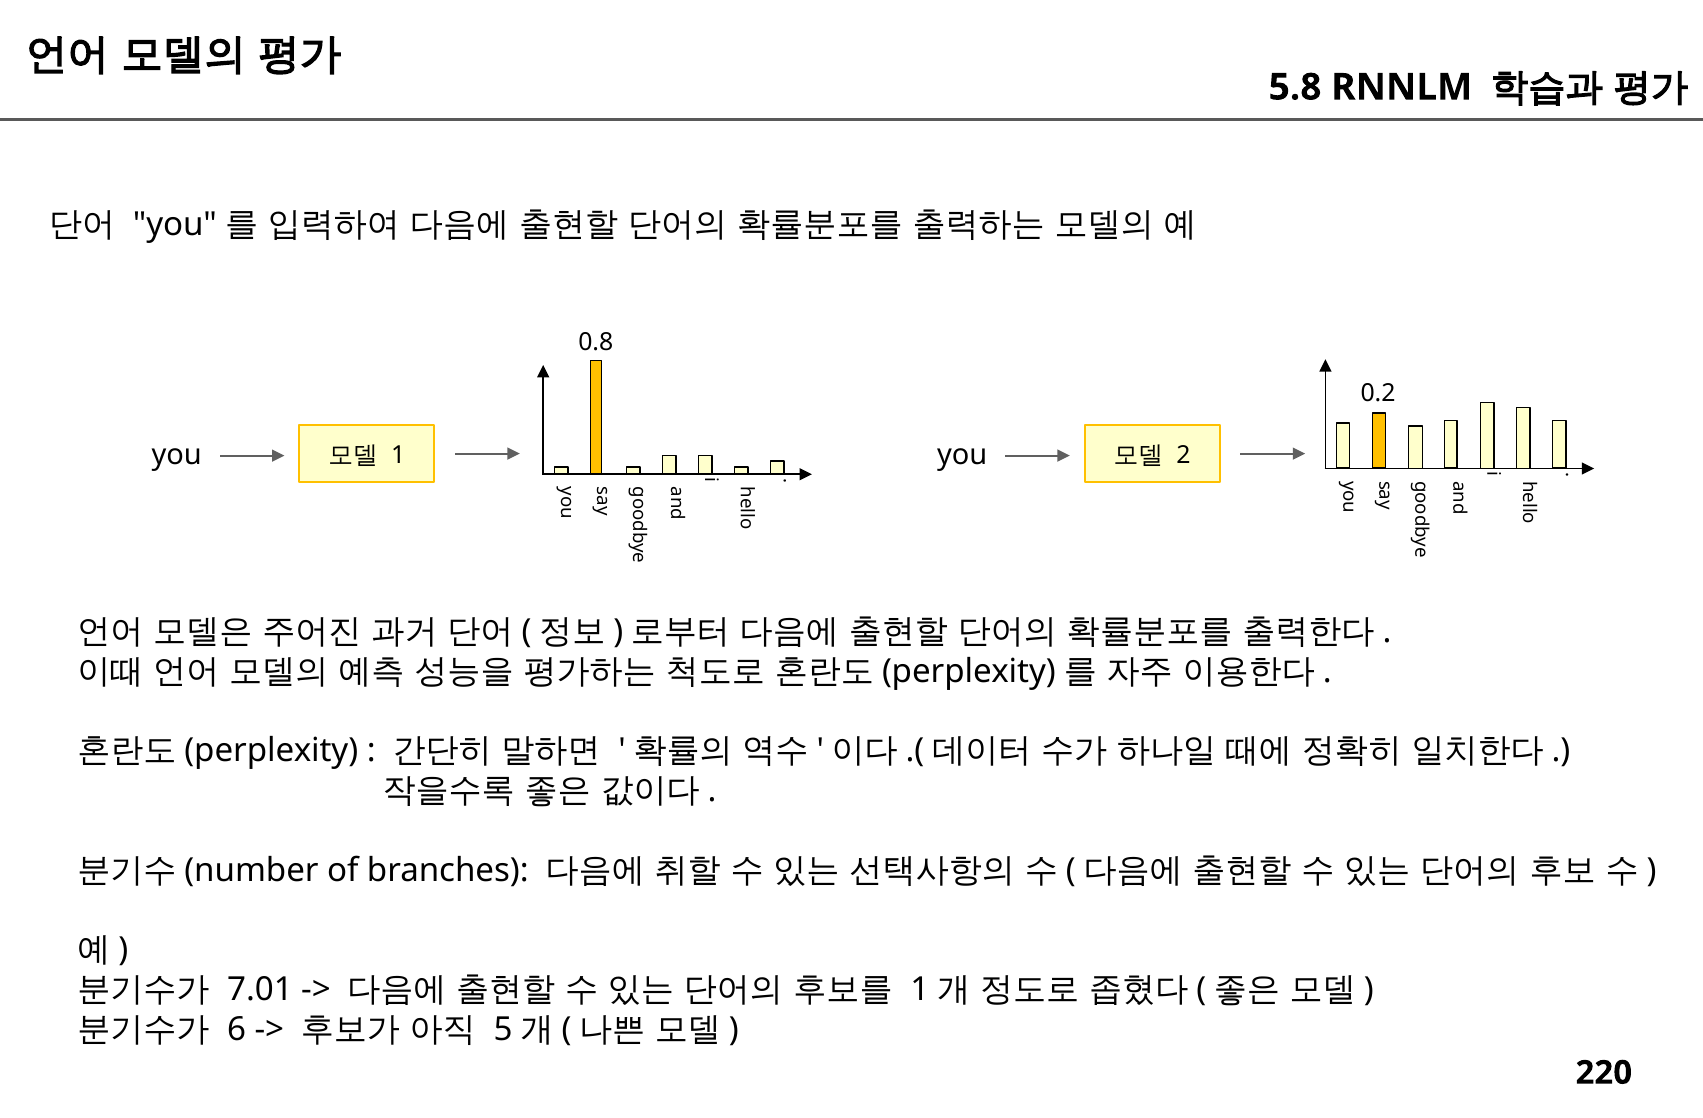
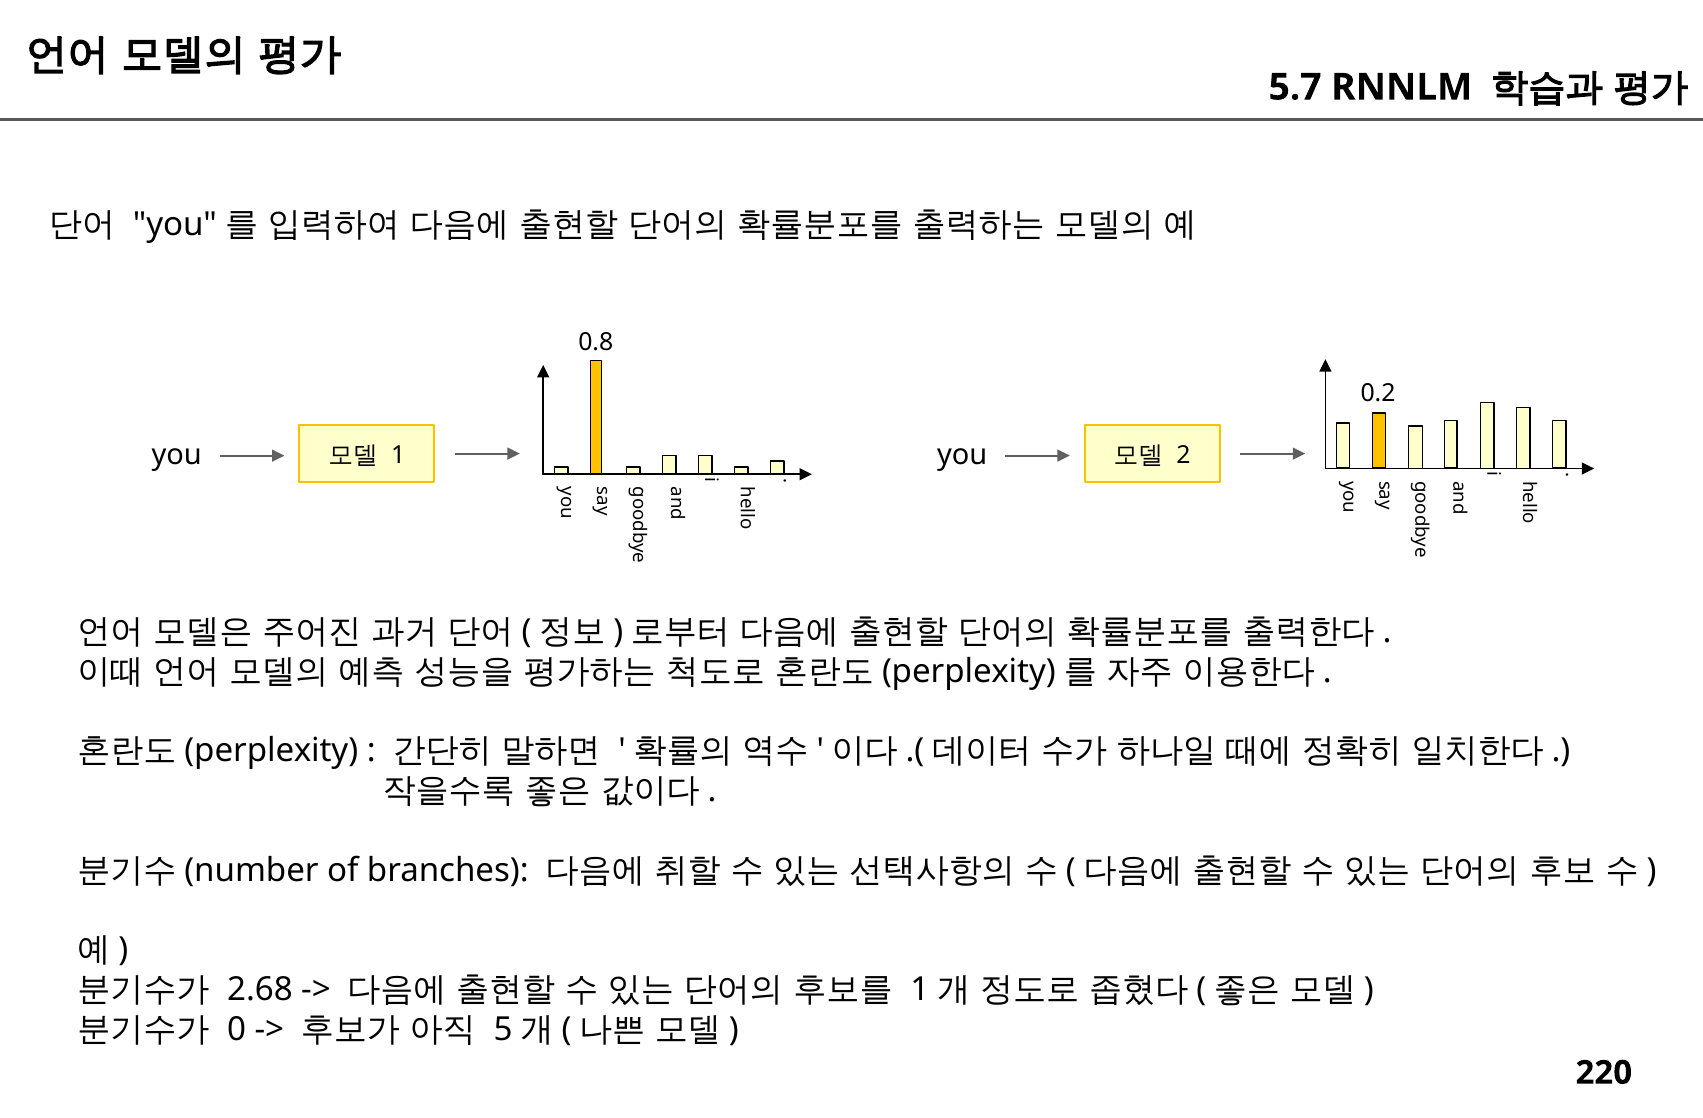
5.8: 5.8 -> 5.7 (1295, 87)
7.01: 7.01 -> 2.68 (260, 990)
6: 6 -> 0 (237, 1030)
